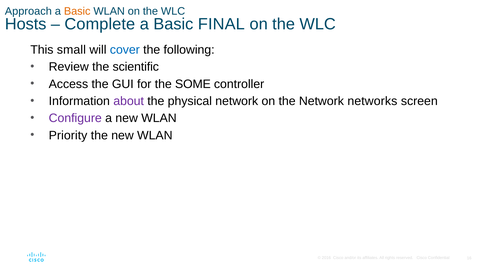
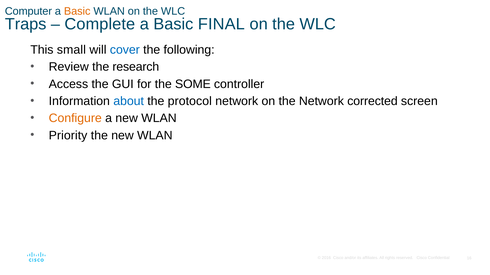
Approach: Approach -> Computer (28, 11)
Hosts: Hosts -> Traps (26, 24)
scientific: scientific -> research (136, 67)
about colour: purple -> blue (129, 101)
physical: physical -> protocol (190, 101)
networks: networks -> corrected (372, 101)
Configure colour: purple -> orange (75, 118)
